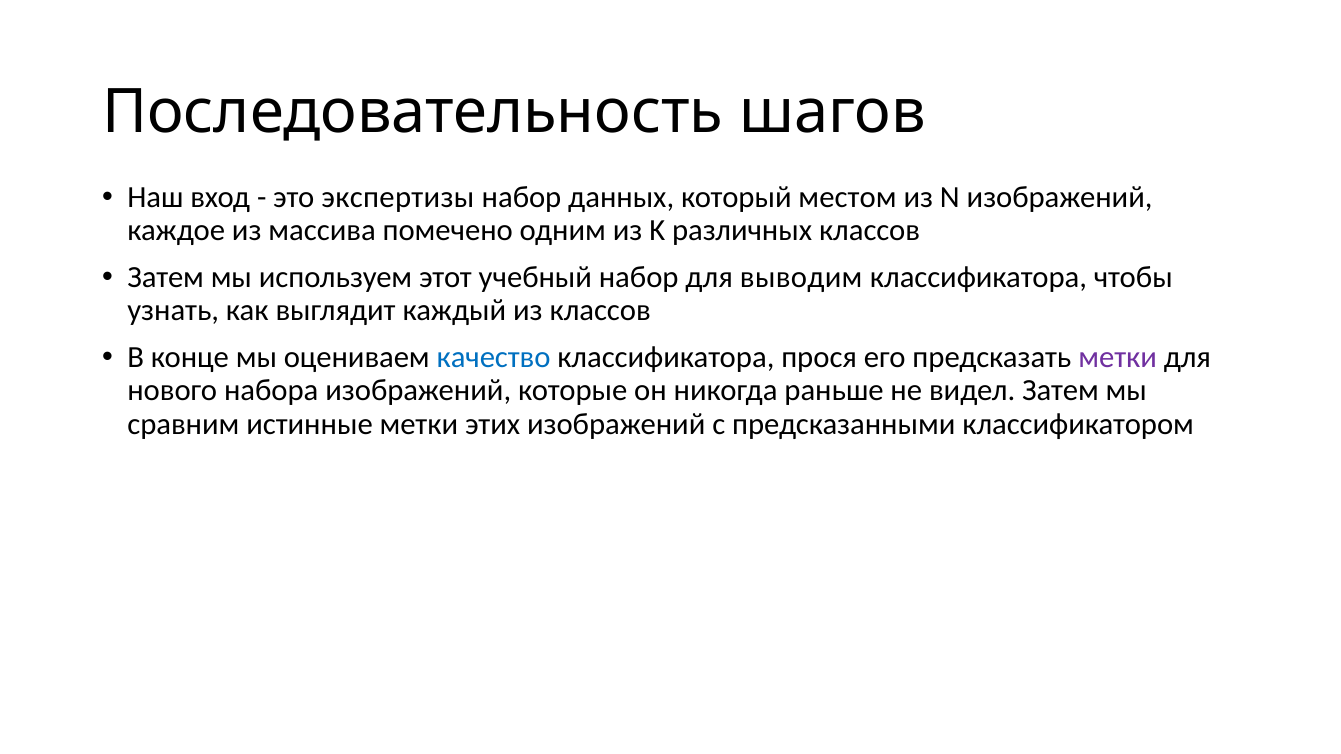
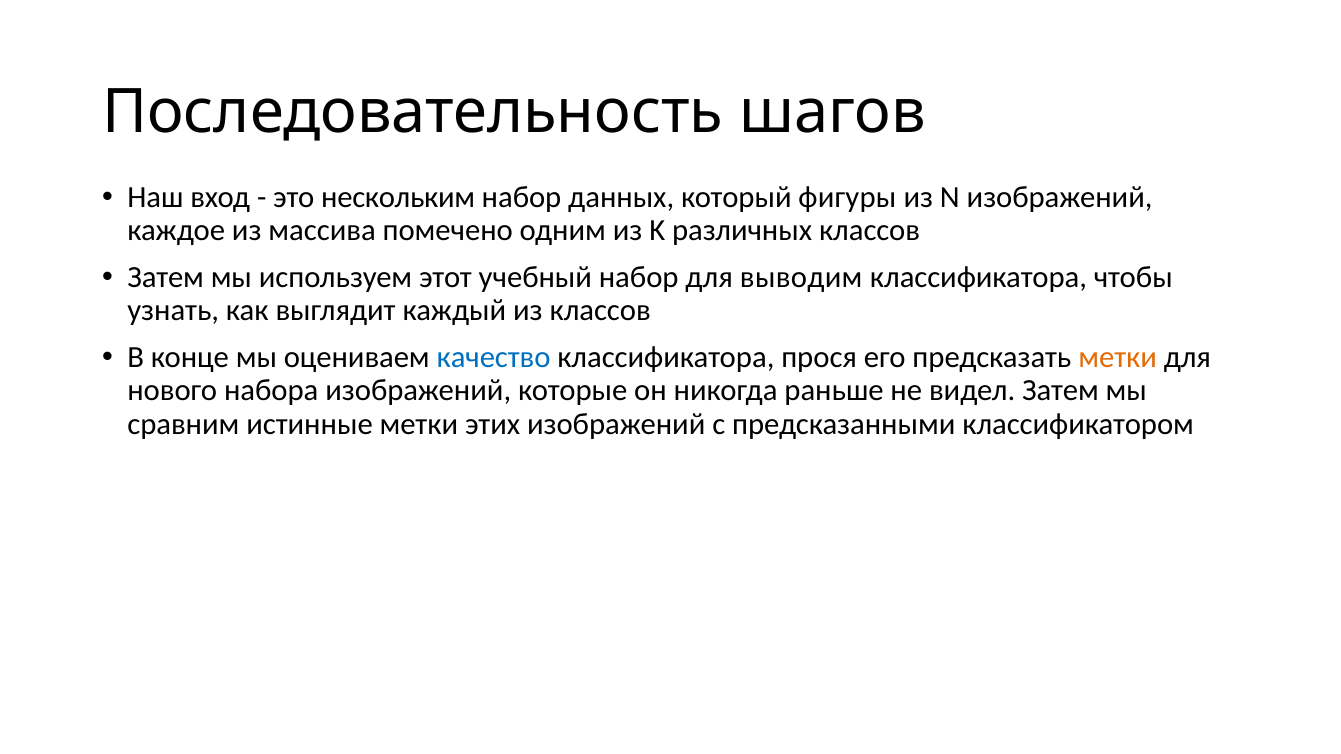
экспертизы: экспертизы -> нескольким (398, 197)
местом: местом -> фигуры (847, 197)
метки colour: purple -> orange (1118, 358)
